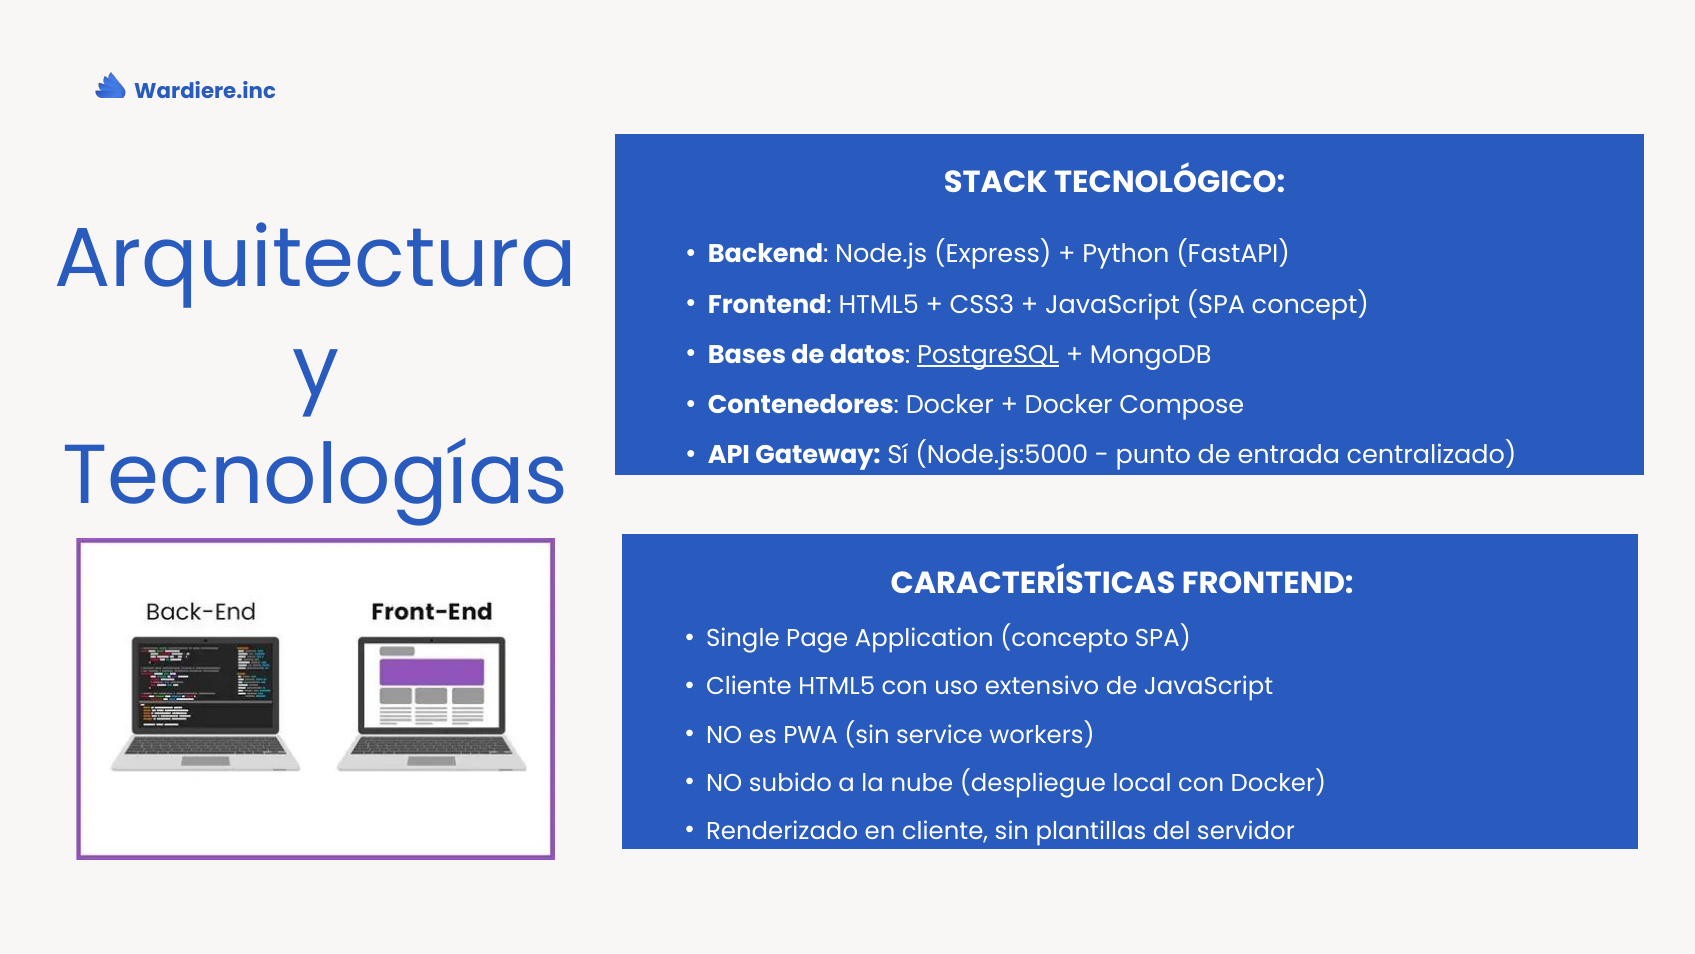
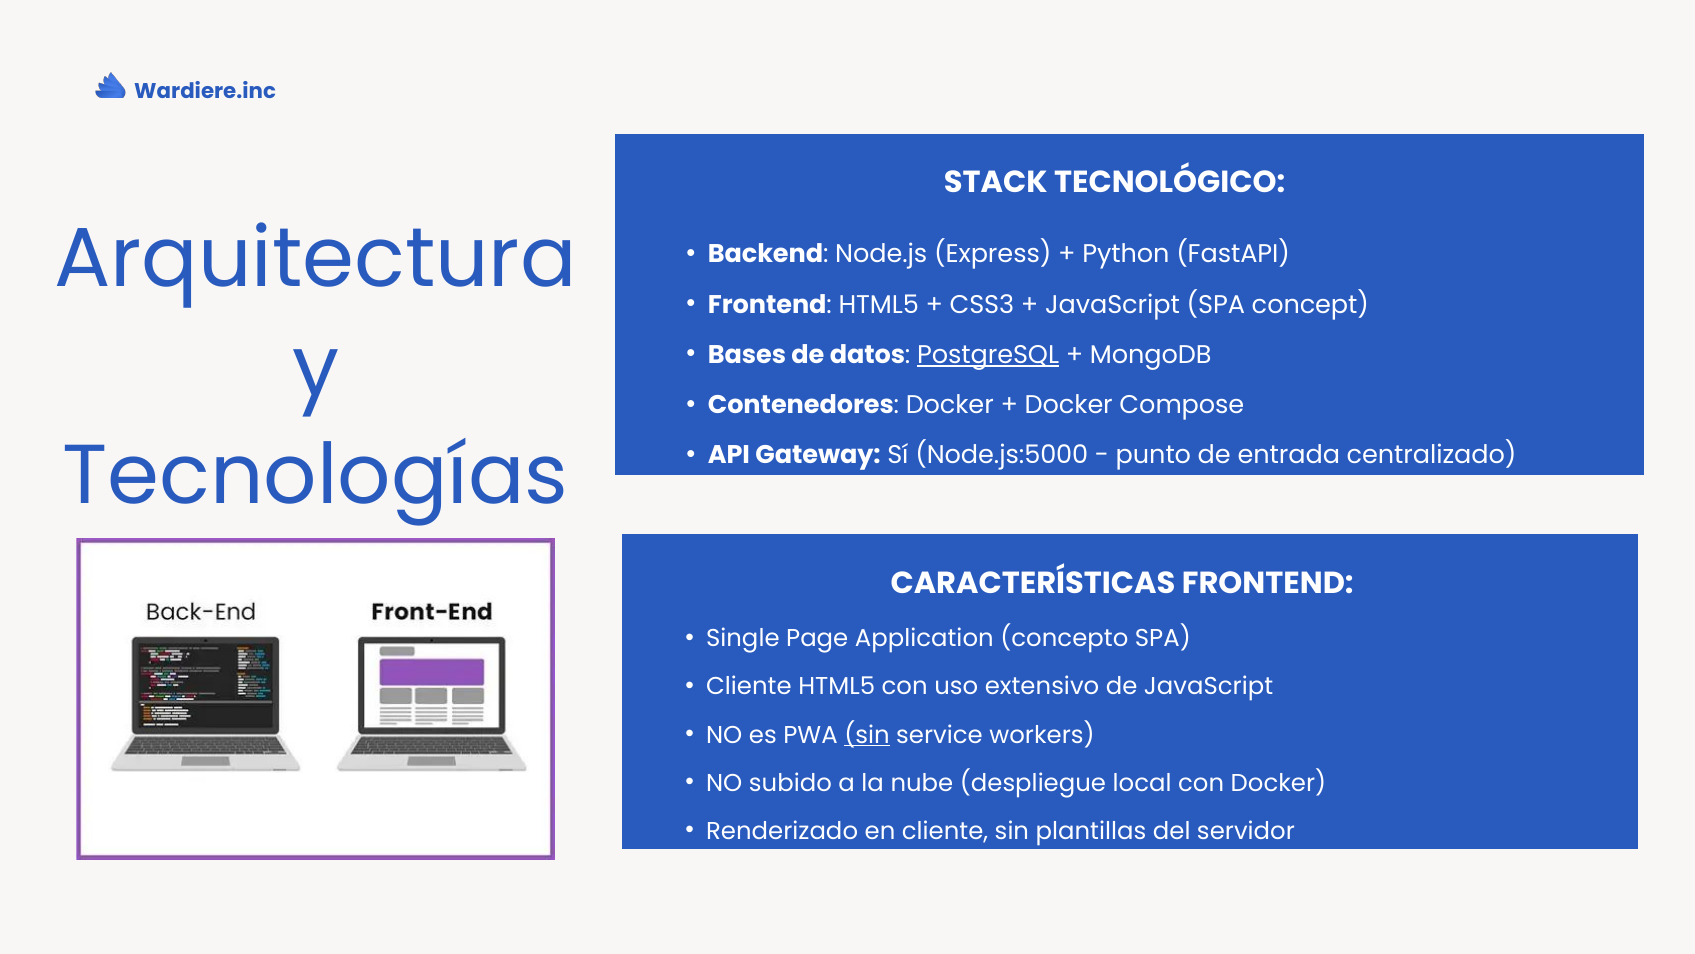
sin underline: none -> present (867, 735)
